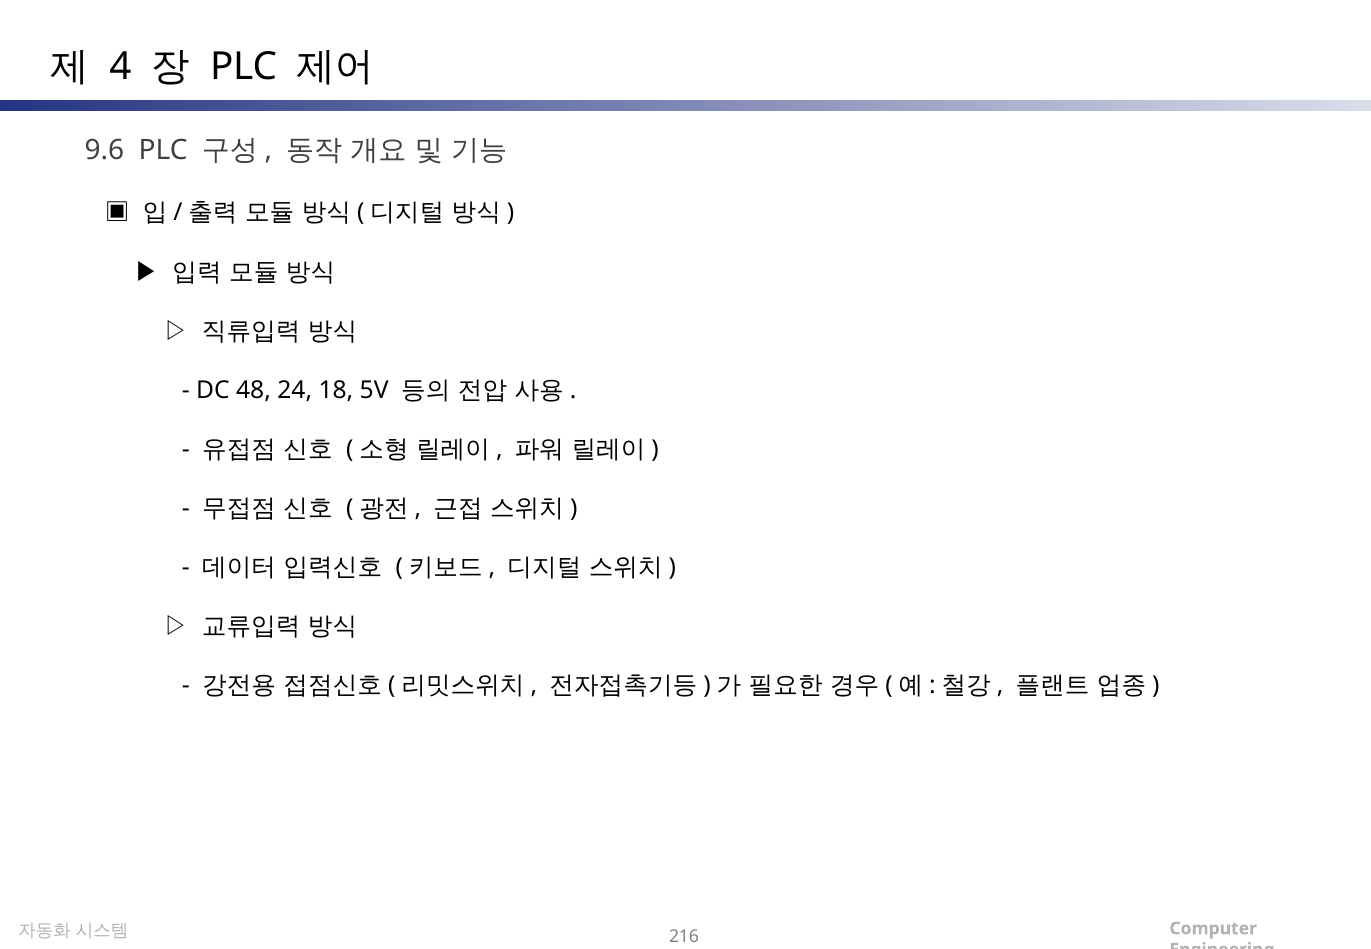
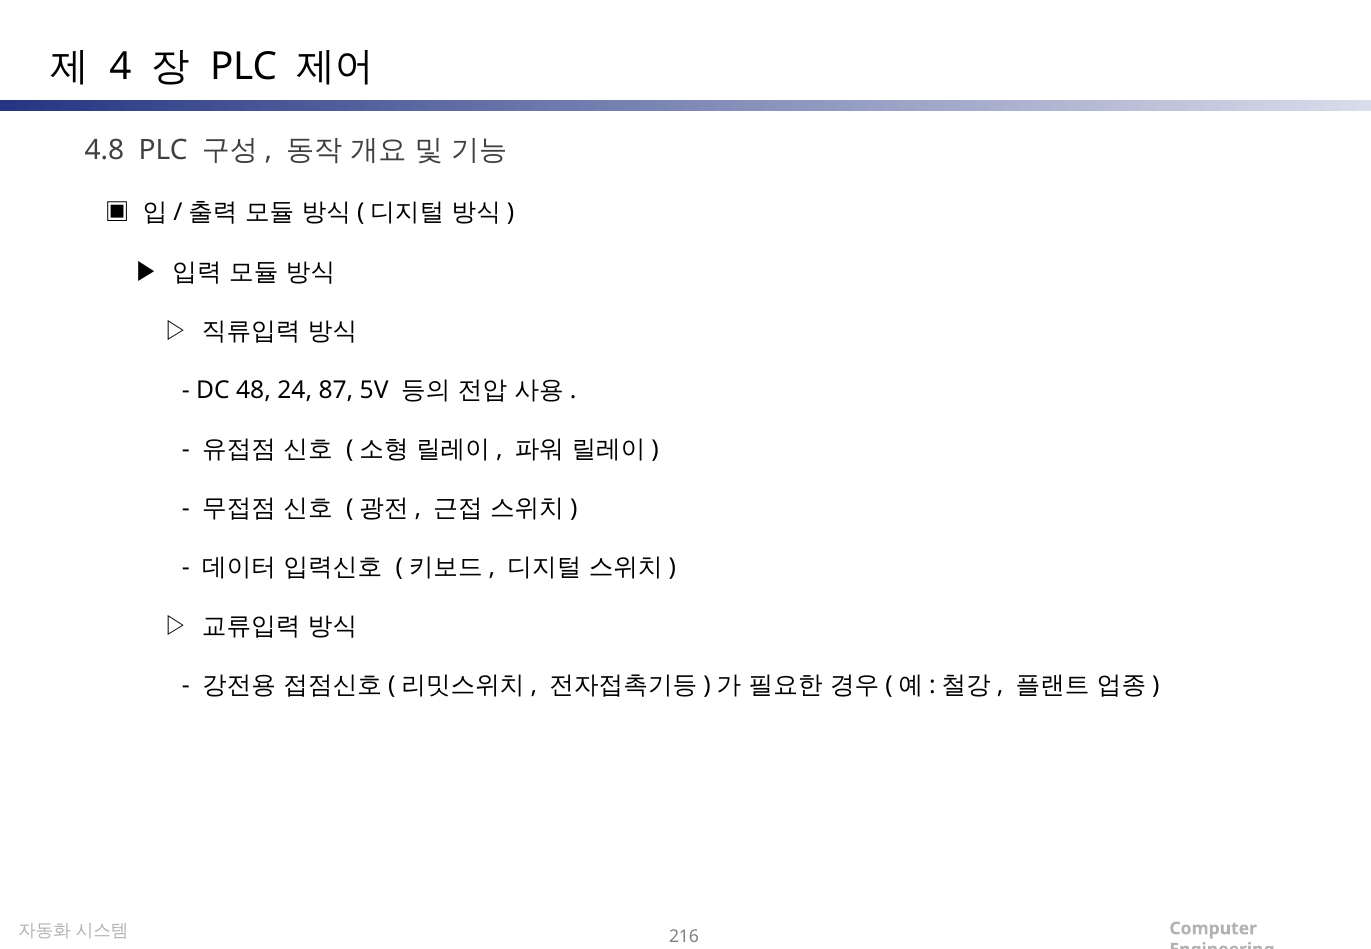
9.6: 9.6 -> 4.8 (105, 151)
18: 18 -> 87 (336, 390)
